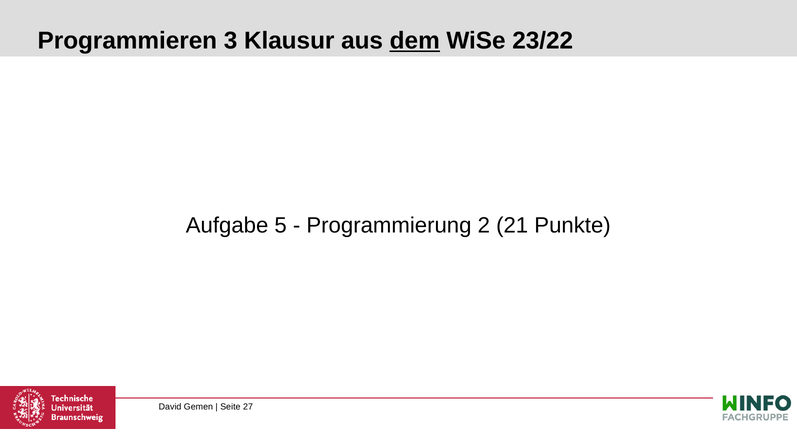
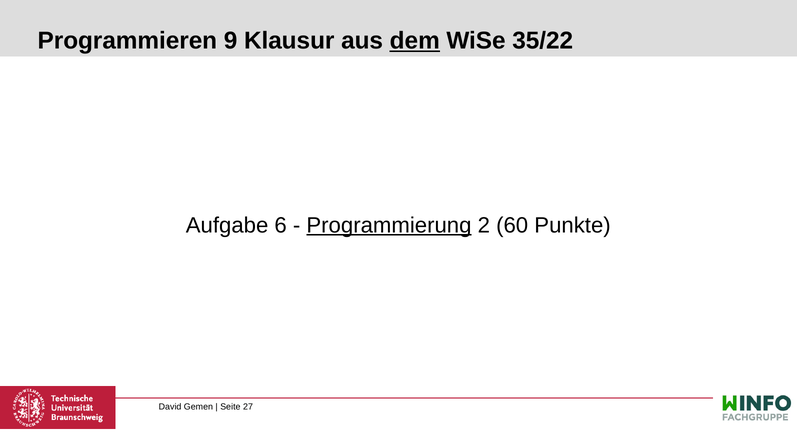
3: 3 -> 9 (231, 41)
23/22: 23/22 -> 35/22 (543, 41)
5: 5 -> 6 (281, 226)
Programmierung underline: none -> present (389, 226)
21: 21 -> 60 (512, 226)
